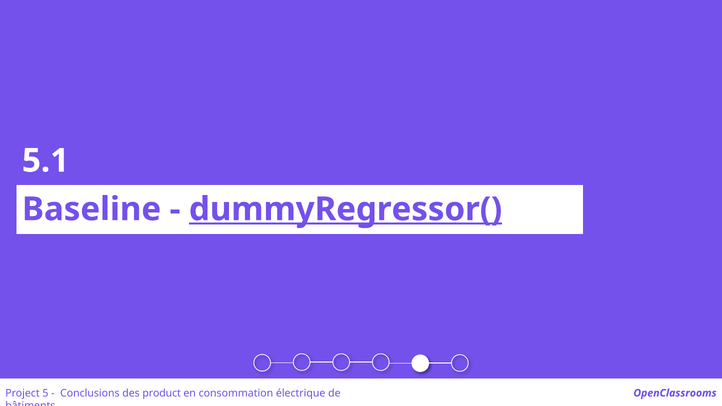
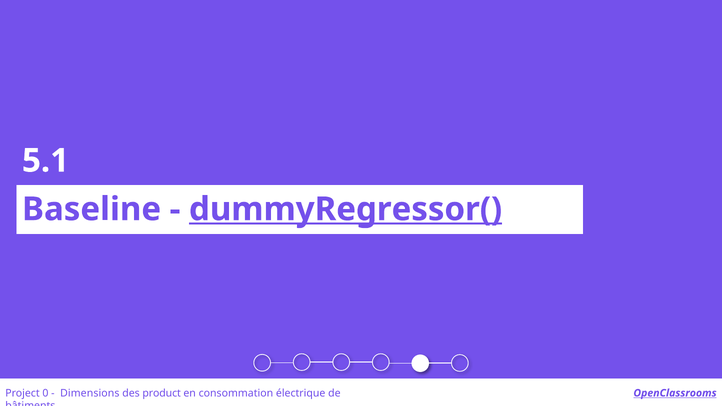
5: 5 -> 0 (45, 393)
Conclusions: Conclusions -> Dimensions (90, 393)
OpenClassrooms underline: none -> present (675, 393)
